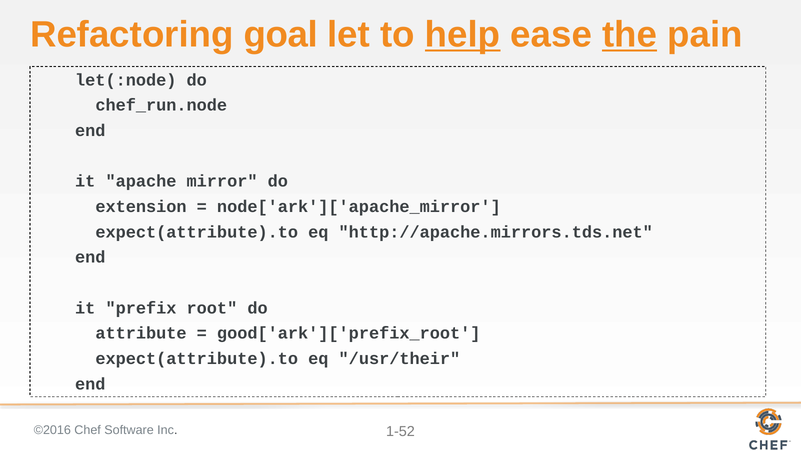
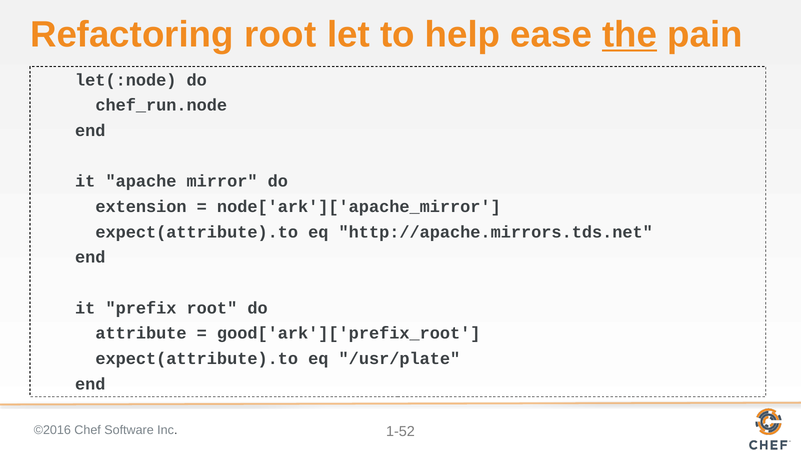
Refactoring goal: goal -> root (280, 35)
help underline: present -> none (463, 35)
/usr/their: /usr/their -> /usr/plate (399, 358)
